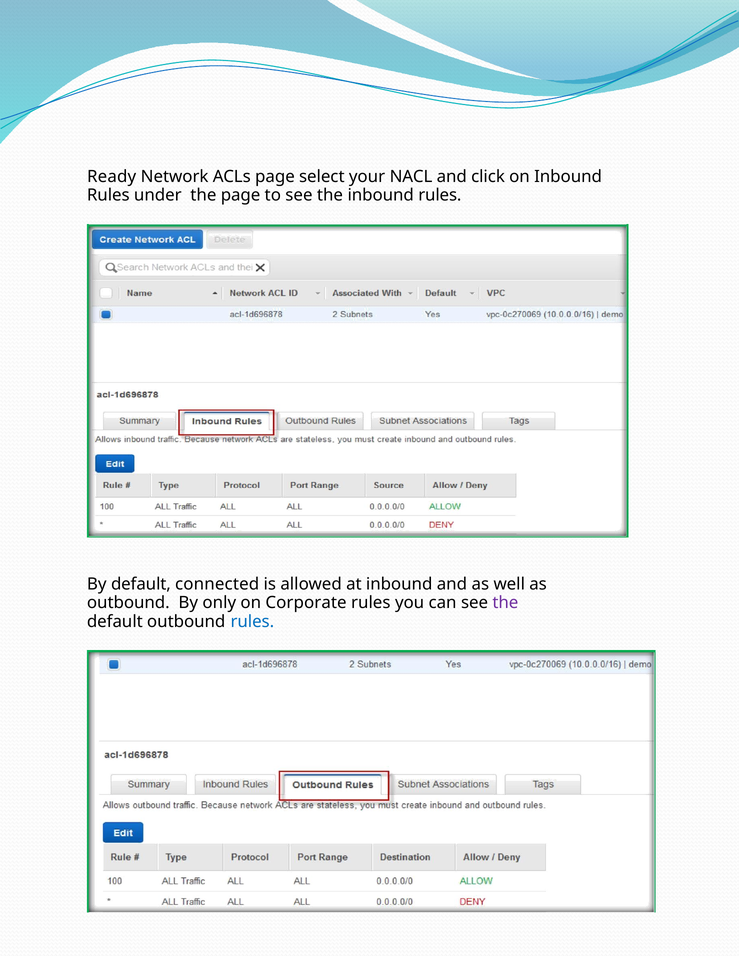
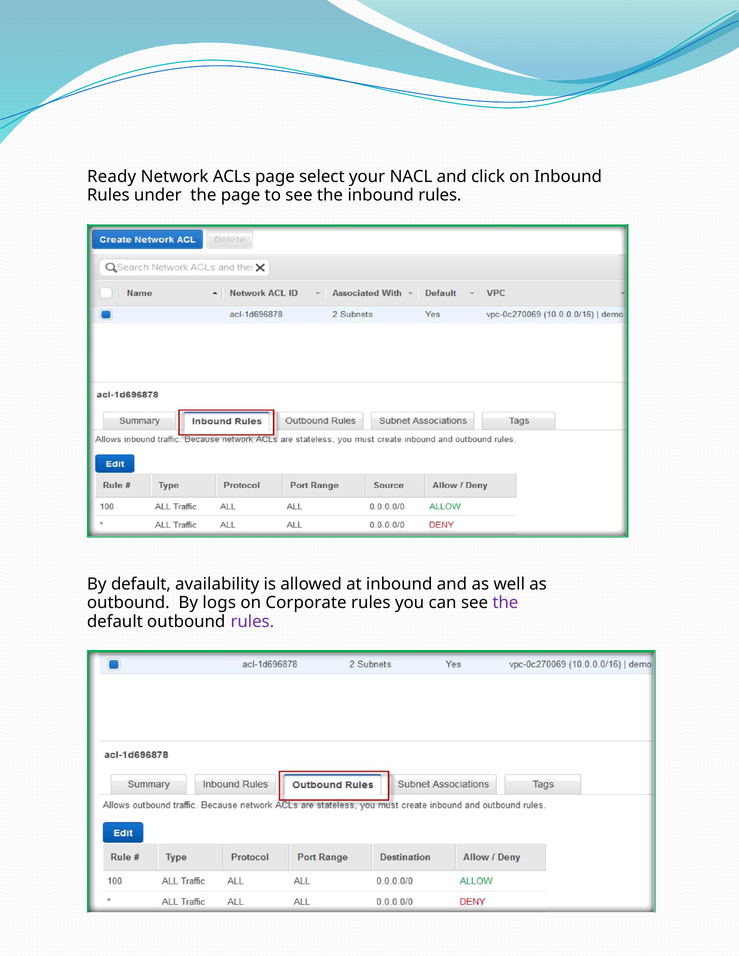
connected: connected -> availability (217, 584)
only: only -> logs (219, 603)
rules colour: blue -> purple (252, 622)
